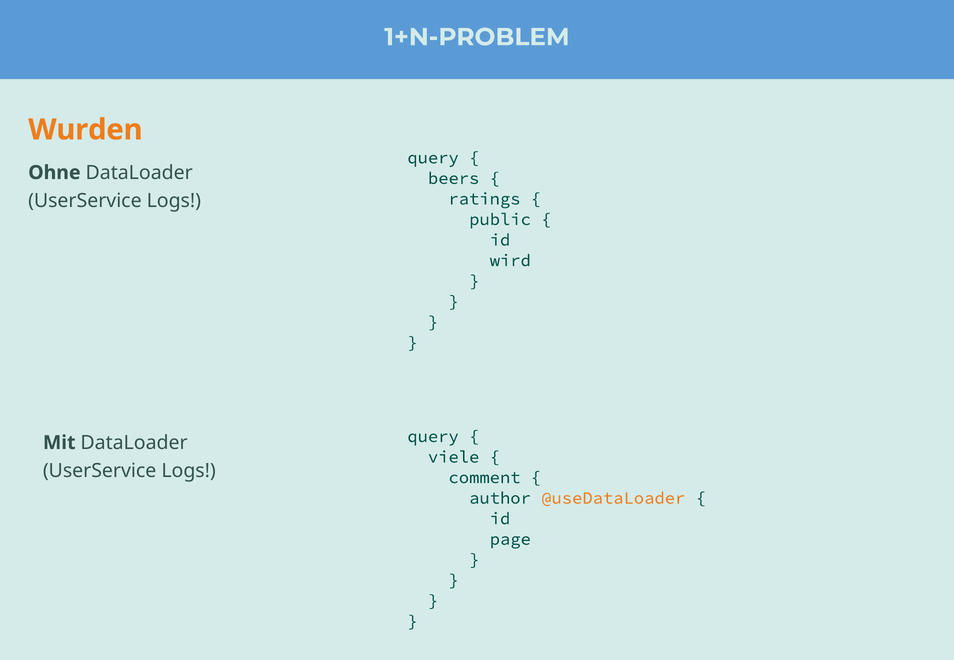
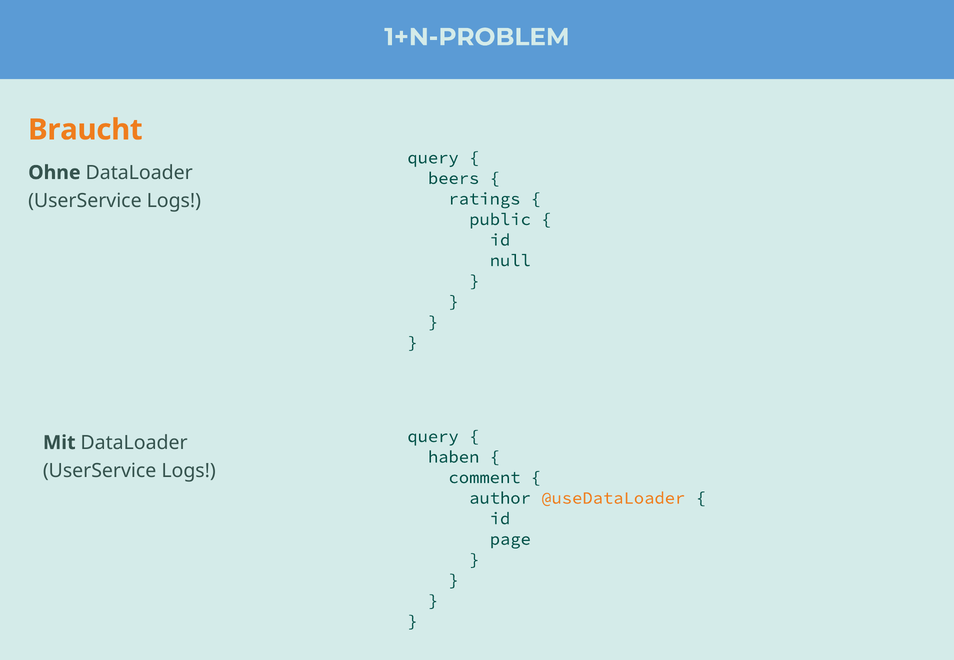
Wurden: Wurden -> Braucht (85, 130)
wird: wird -> null (510, 261)
viele: viele -> haben (454, 457)
